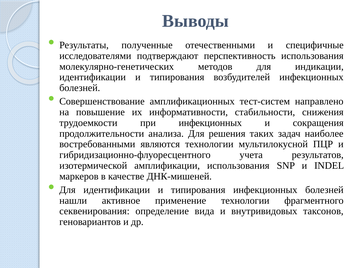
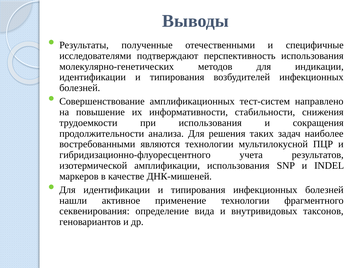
при инфекционных: инфекционных -> использования (210, 123)
